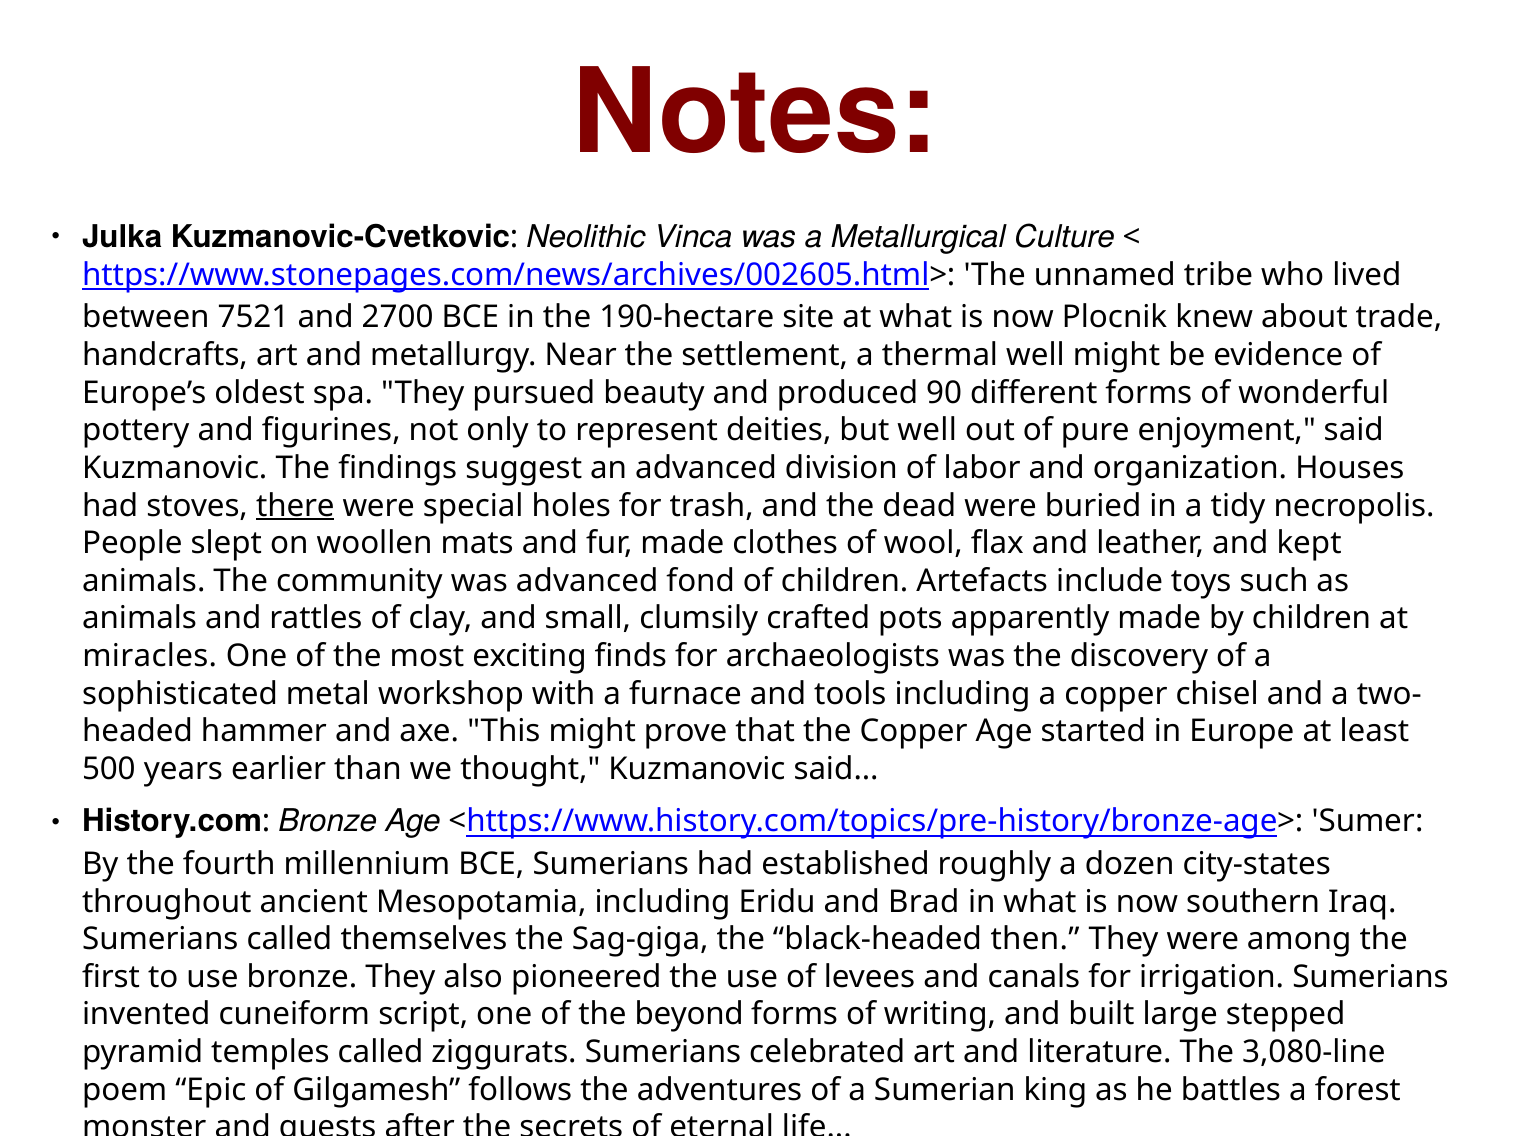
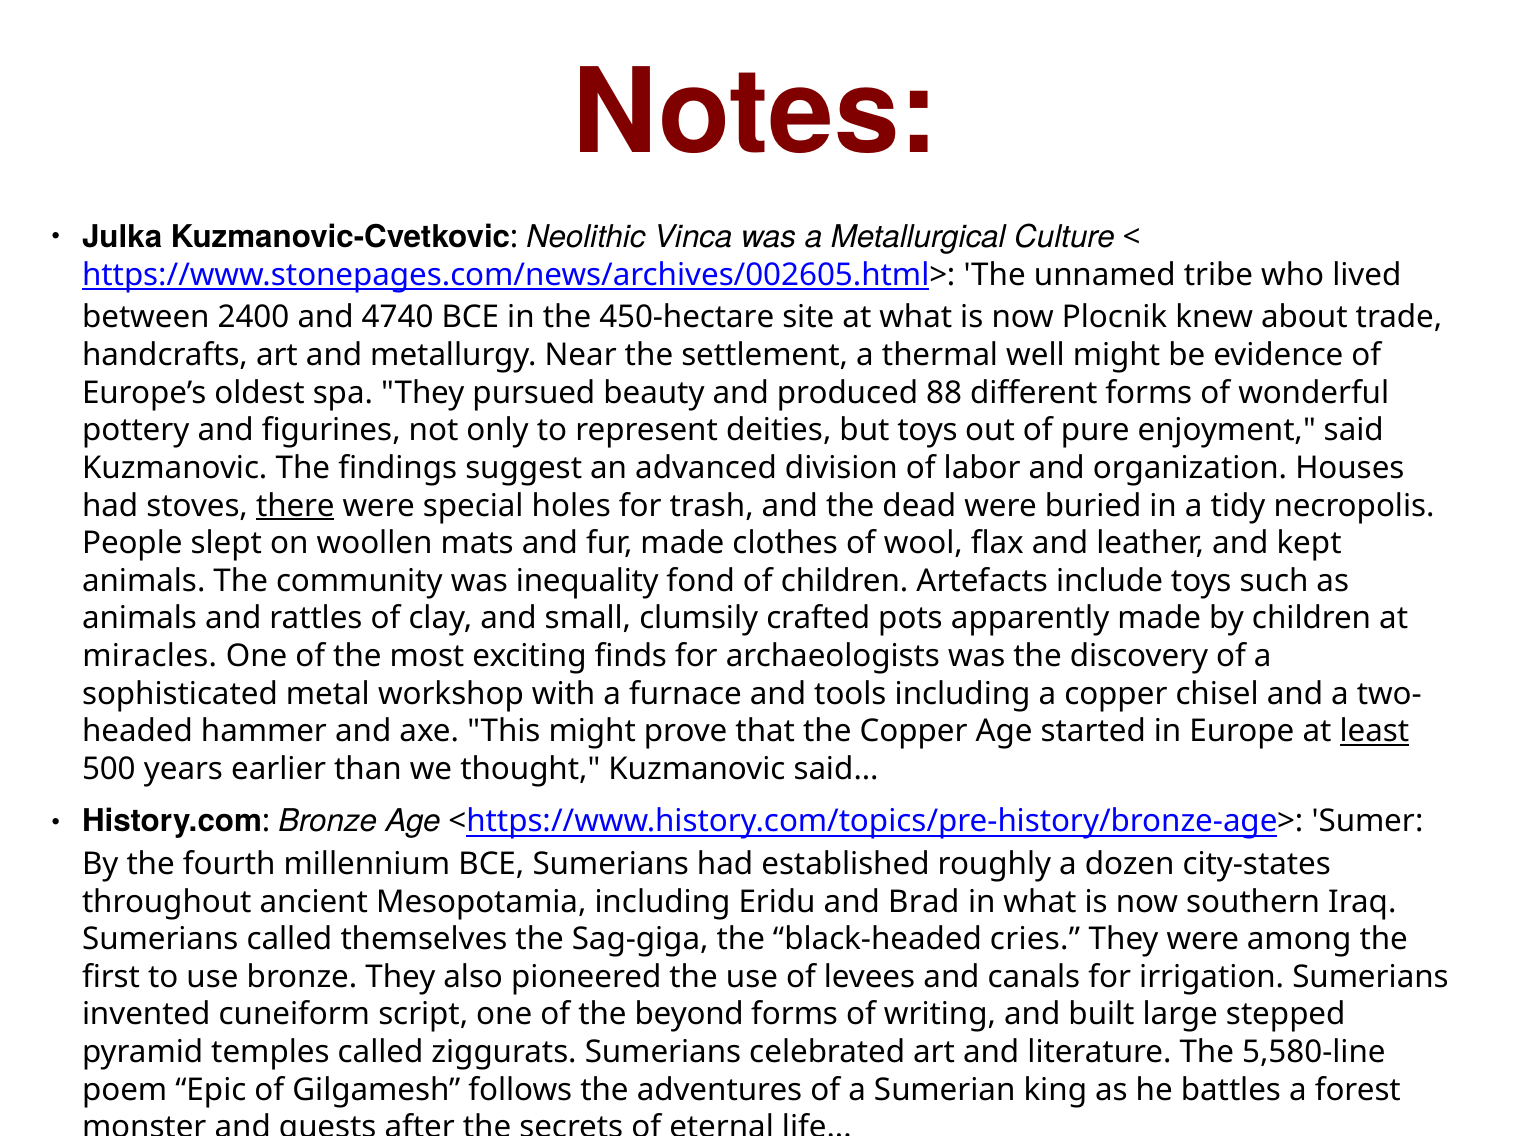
7521: 7521 -> 2400 (254, 318)
2700: 2700 -> 4740 (398, 318)
190-hectare: 190-hectare -> 450-hectare (687, 318)
90: 90 -> 88 (944, 393)
but well: well -> toys (927, 431)
was advanced: advanced -> inequality (587, 581)
least underline: none -> present (1374, 732)
then: then -> cries (1035, 940)
3,080-line: 3,080-line -> 5,580-line (1314, 1052)
